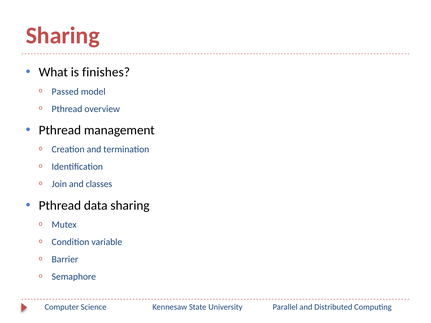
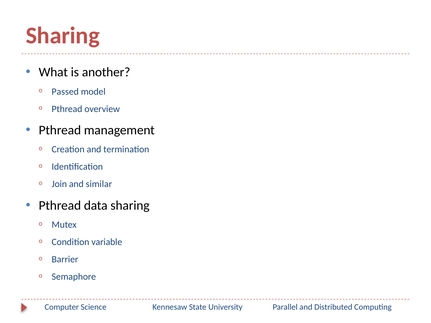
finishes: finishes -> another (106, 72)
classes: classes -> similar (99, 184)
